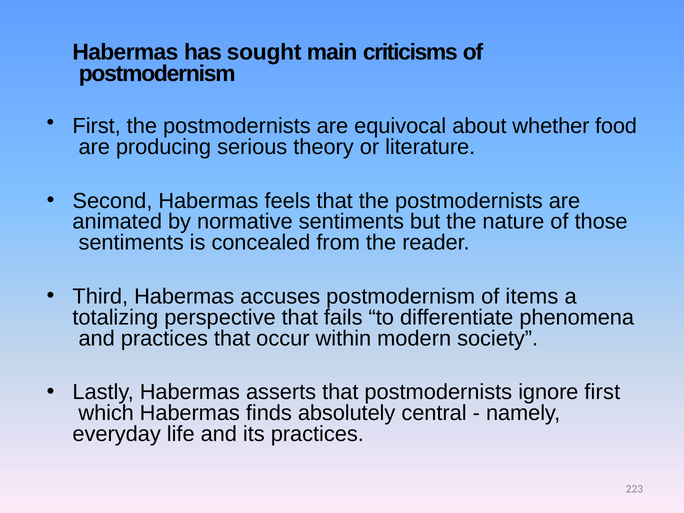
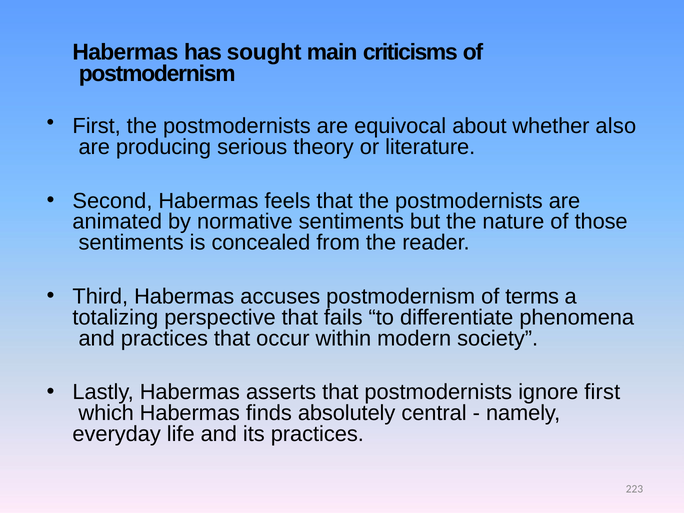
food: food -> also (616, 126)
items: items -> terms (532, 296)
